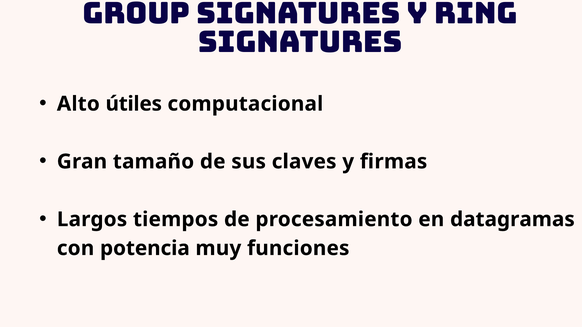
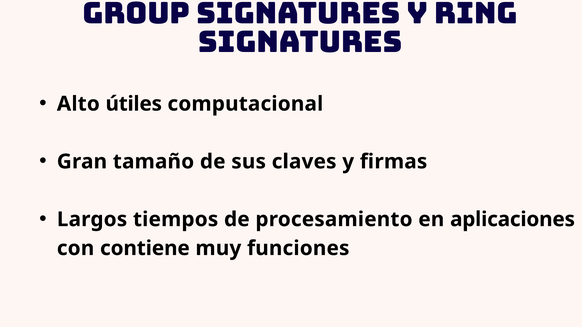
datagramas: datagramas -> aplicaciones (513, 220)
potencia: potencia -> contiene (145, 249)
